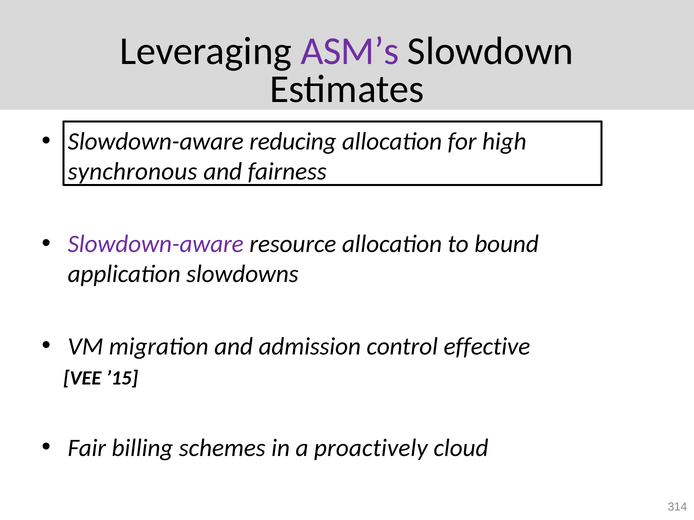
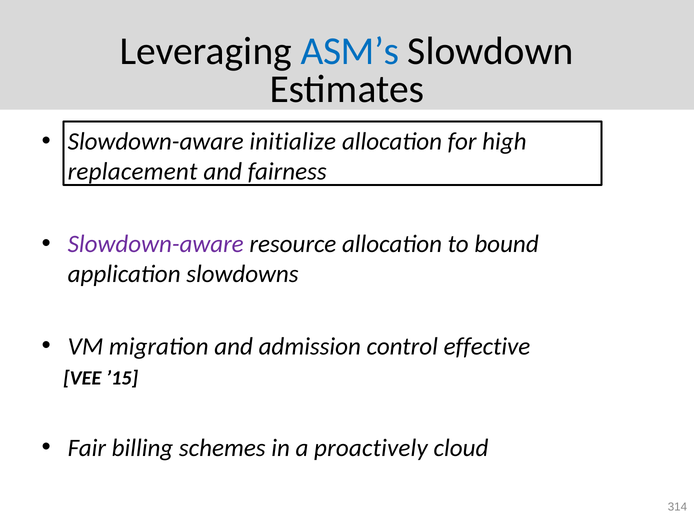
ASM’s colour: purple -> blue (350, 51)
reducing: reducing -> initialize (293, 142)
synchronous: synchronous -> replacement (133, 172)
